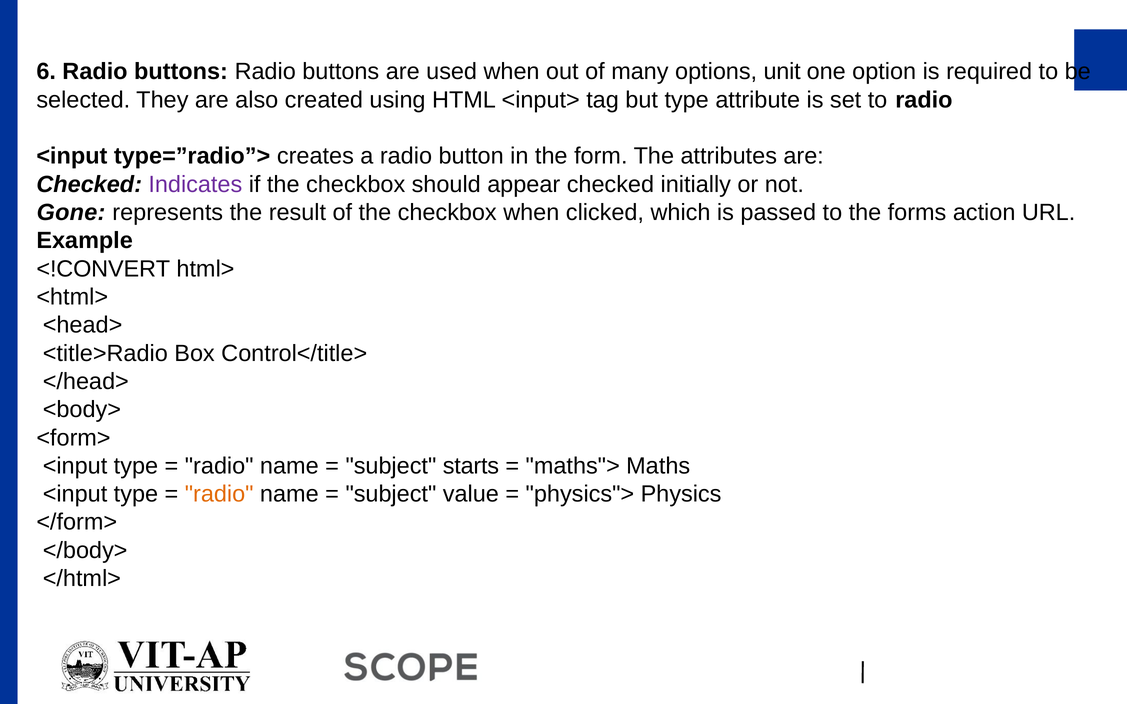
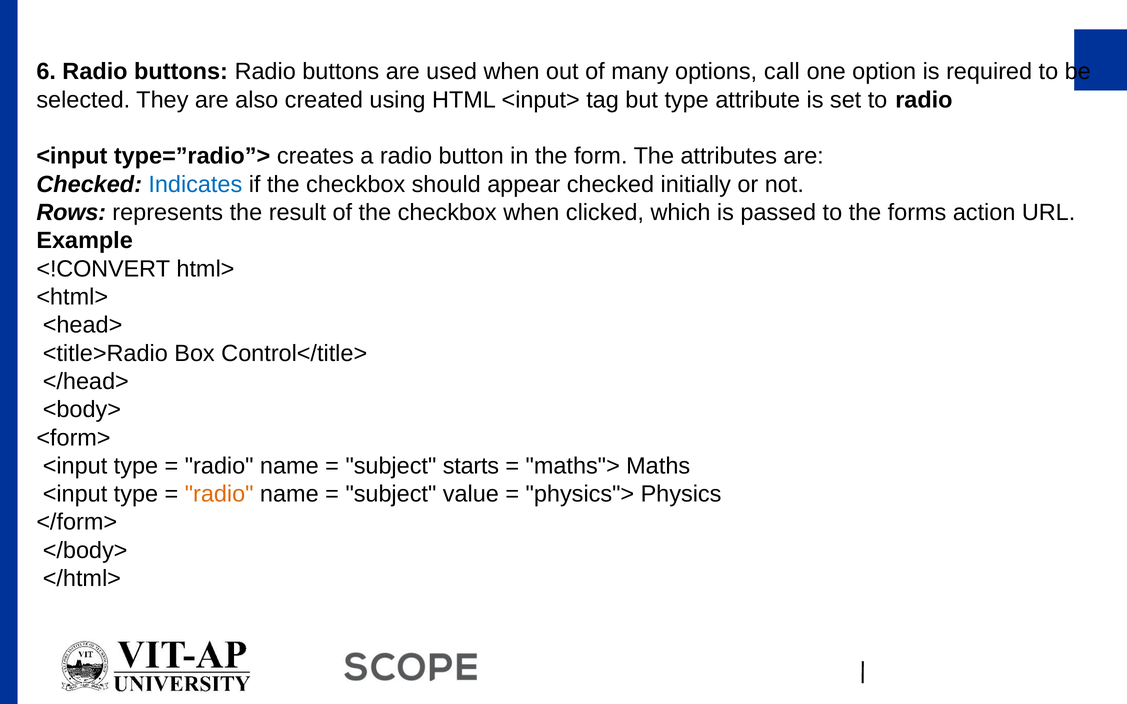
unit: unit -> call (782, 72)
Indicates colour: purple -> blue (195, 184)
Gone: Gone -> Rows (71, 213)
